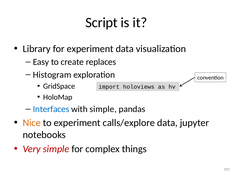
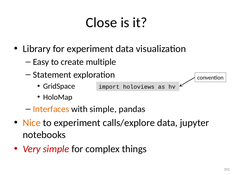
Script: Script -> Close (101, 23)
replaces: replaces -> multiple (101, 62)
Histogram: Histogram -> Statement (52, 75)
Interfaces colour: blue -> orange (51, 109)
